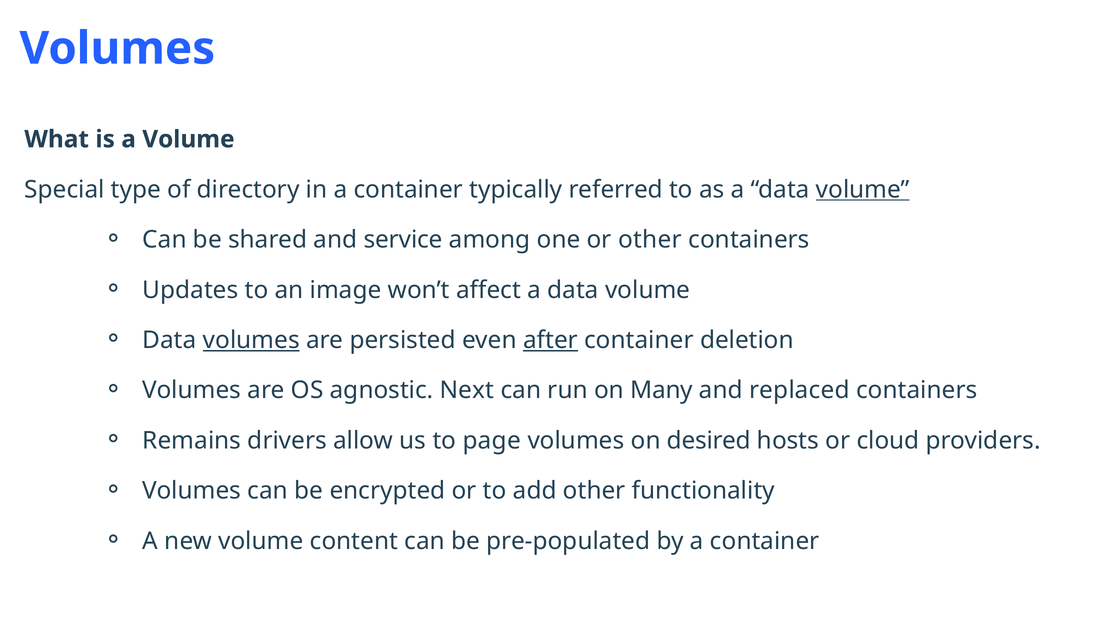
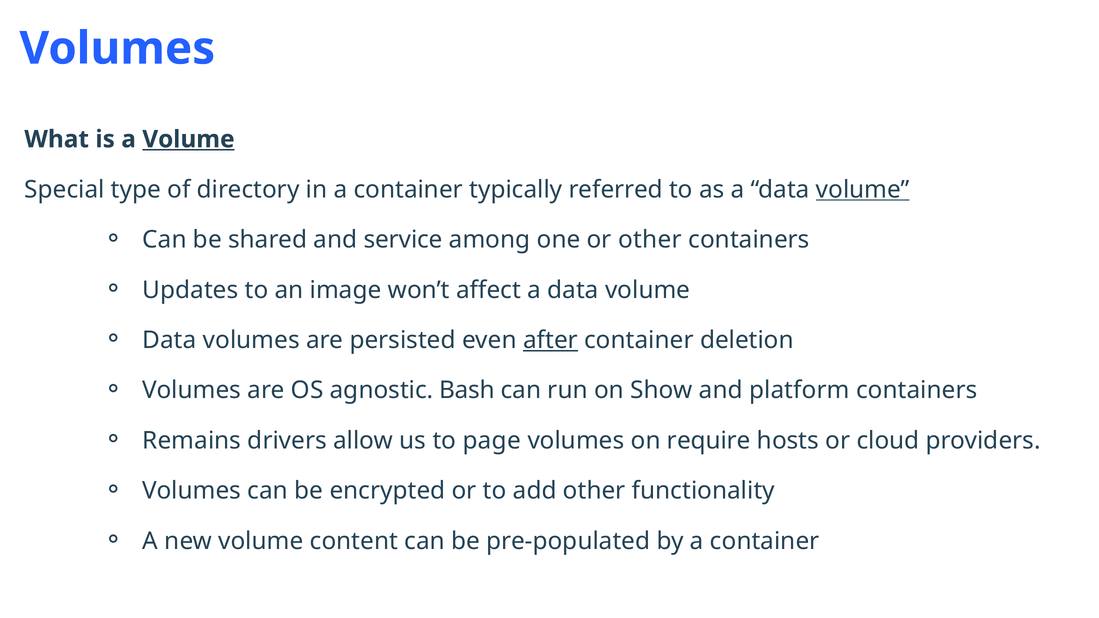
Volume underline: none -> present (188, 139)
volumes underline: present -> none (251, 340)
Next: Next -> Bash (467, 391)
Many: Many -> Show (661, 391)
replaced: replaced -> platform (799, 391)
desired: desired -> require (709, 441)
